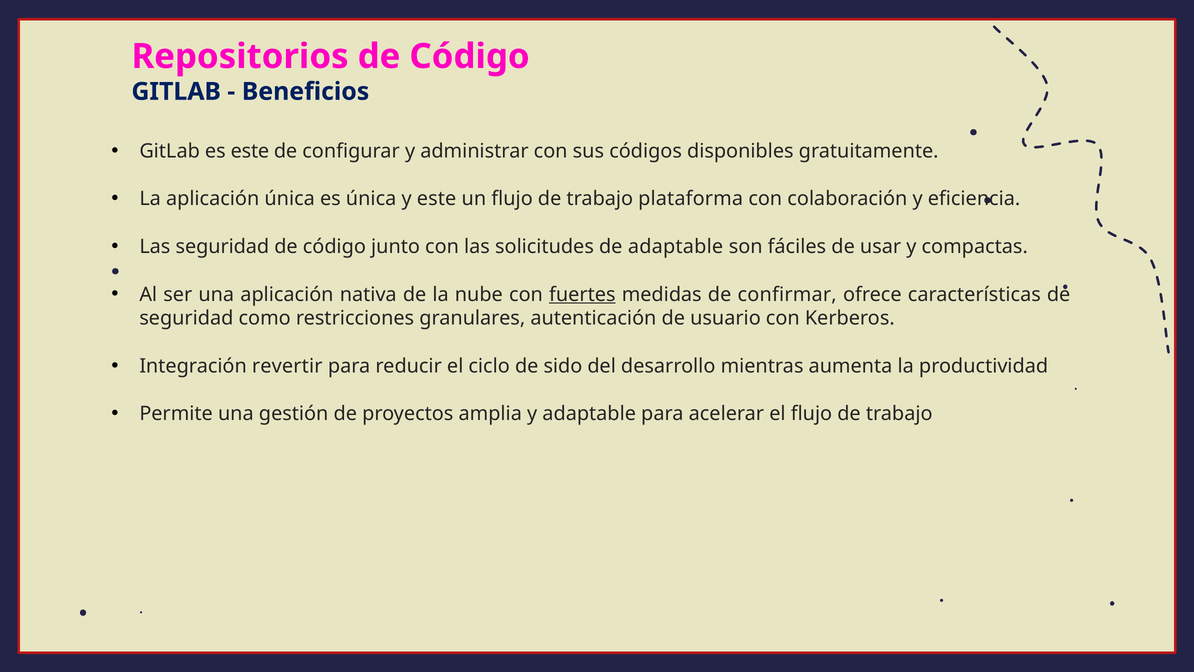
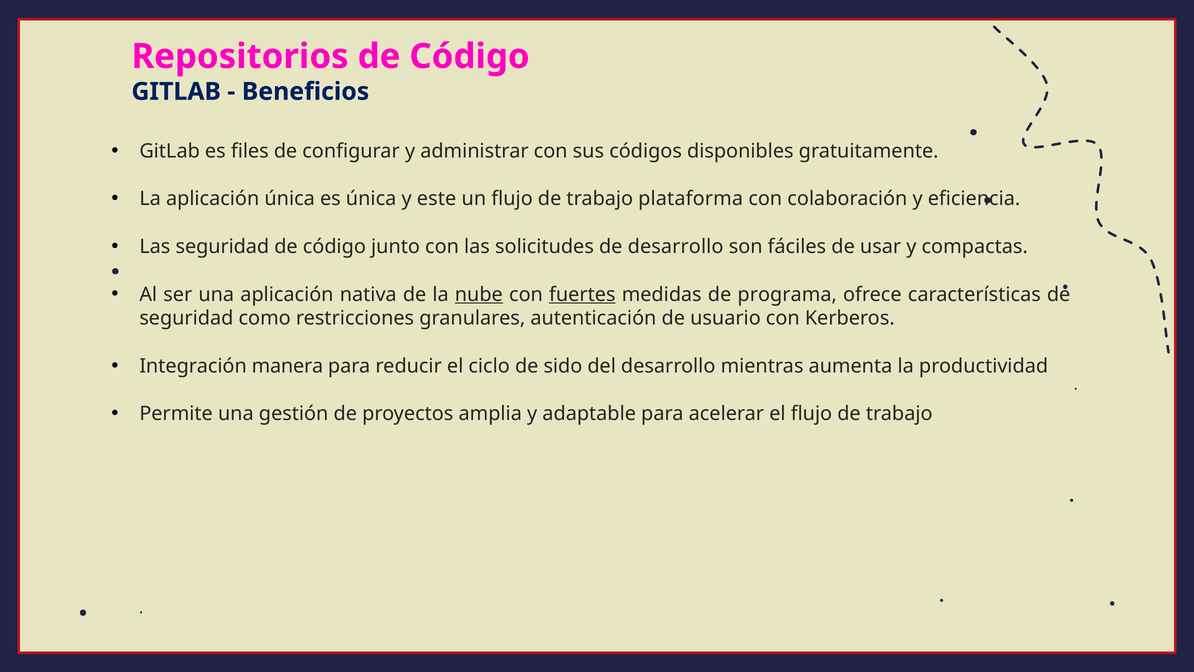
es este: este -> files (250, 151)
de adaptable: adaptable -> desarrollo (676, 247)
nube underline: none -> present (479, 294)
confirmar: confirmar -> programa (787, 294)
revertir: revertir -> manera (287, 366)
